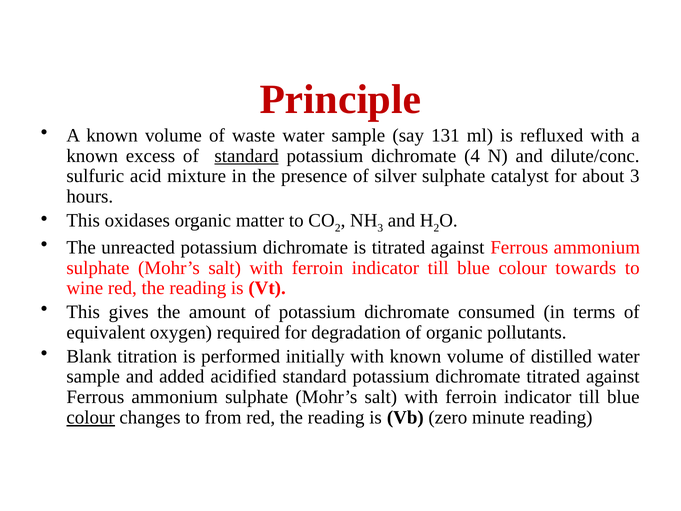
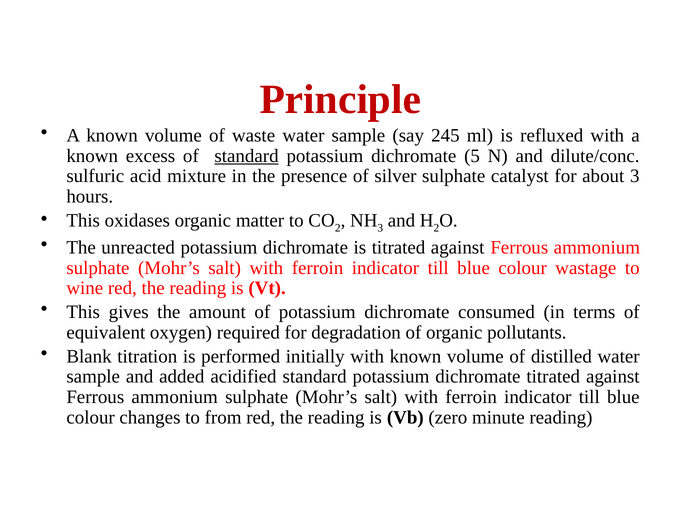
131: 131 -> 245 (445, 135)
4: 4 -> 5 (472, 156)
towards: towards -> wastage (586, 268)
colour underline: present -> none (91, 417)
